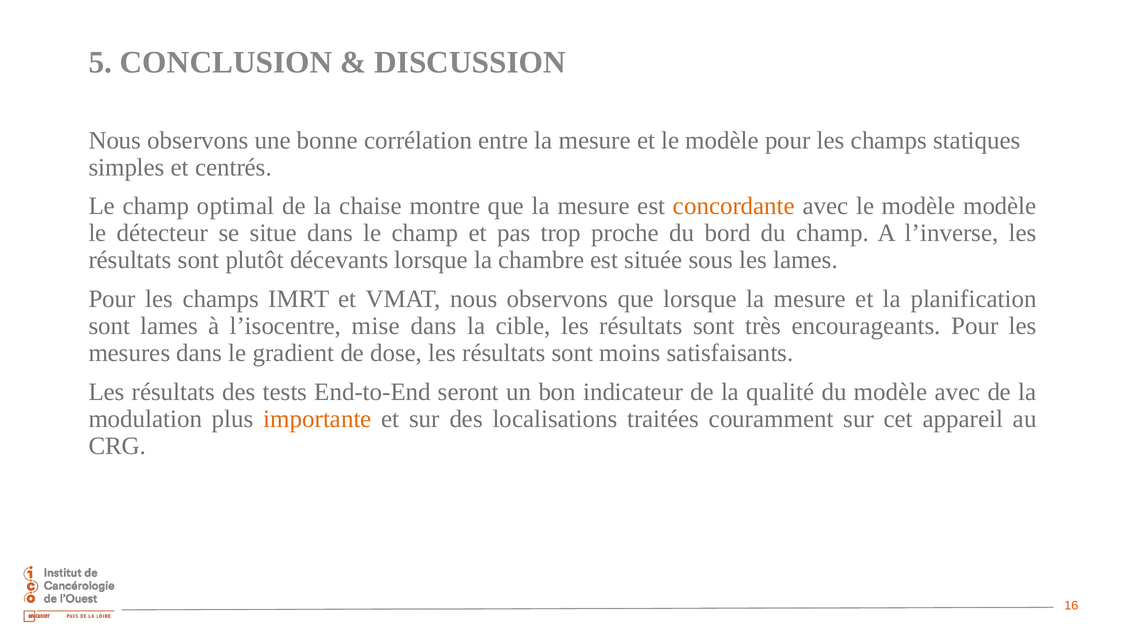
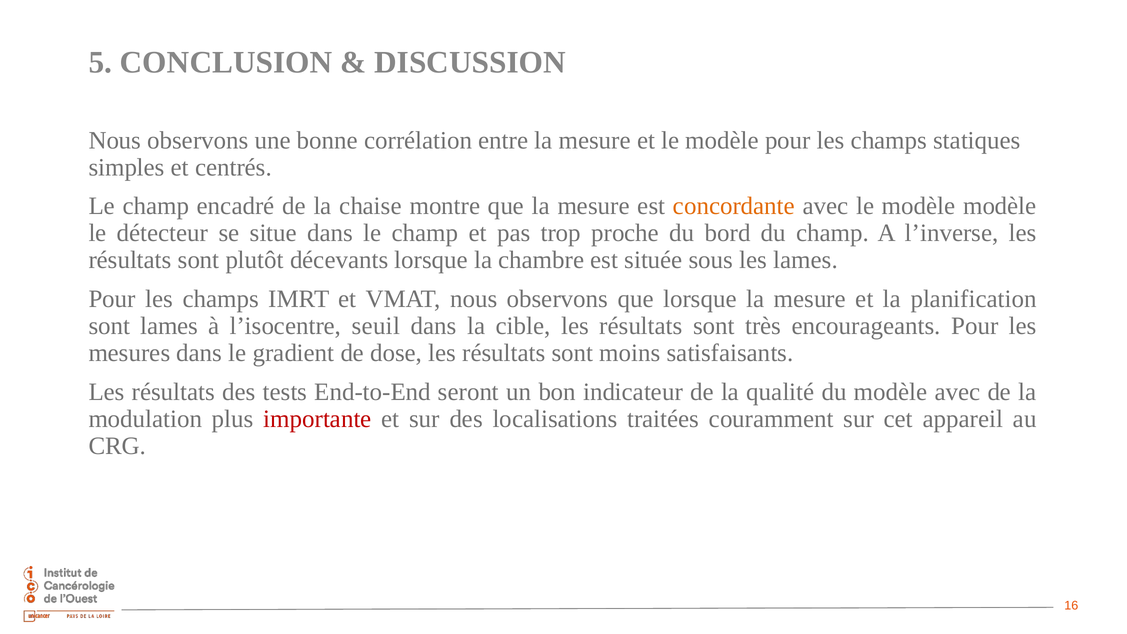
optimal: optimal -> encadré (236, 206)
mise: mise -> seuil (376, 326)
importante colour: orange -> red (317, 419)
